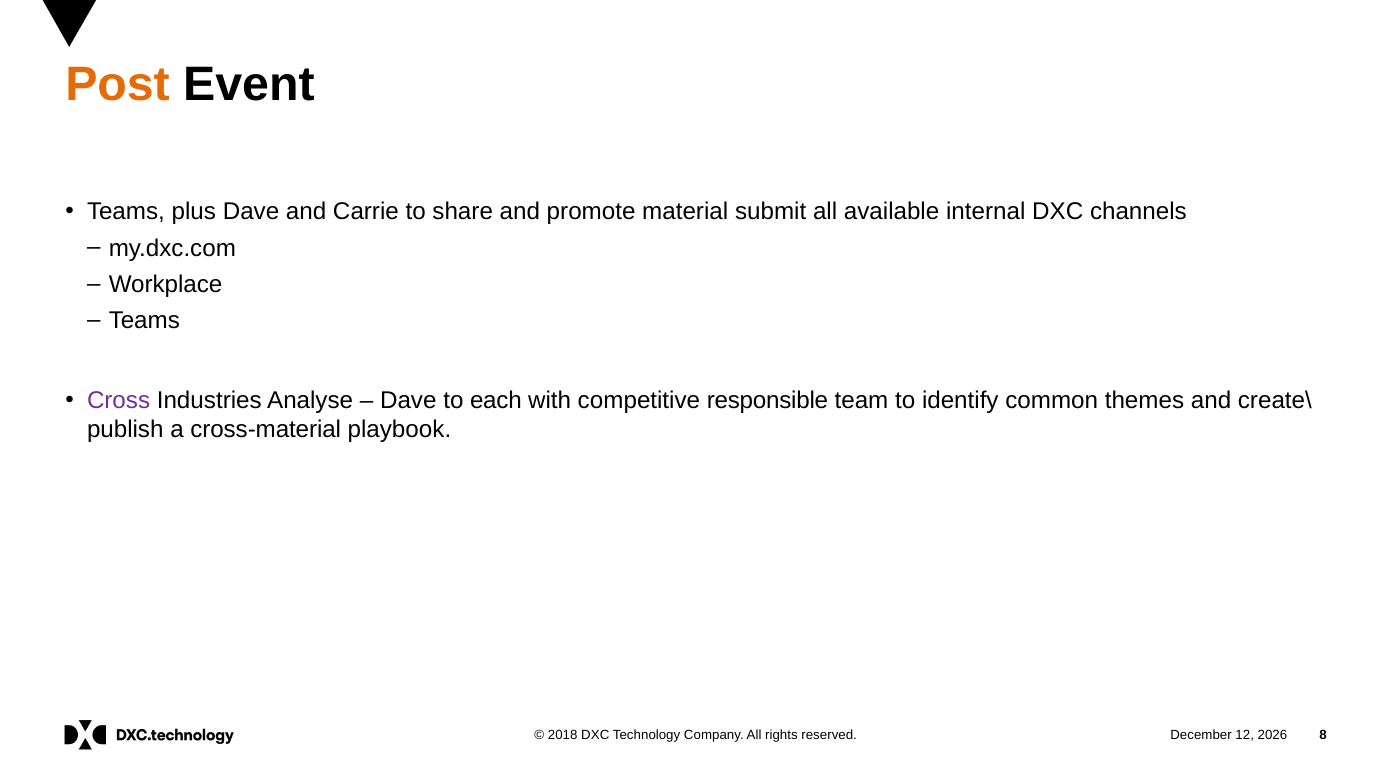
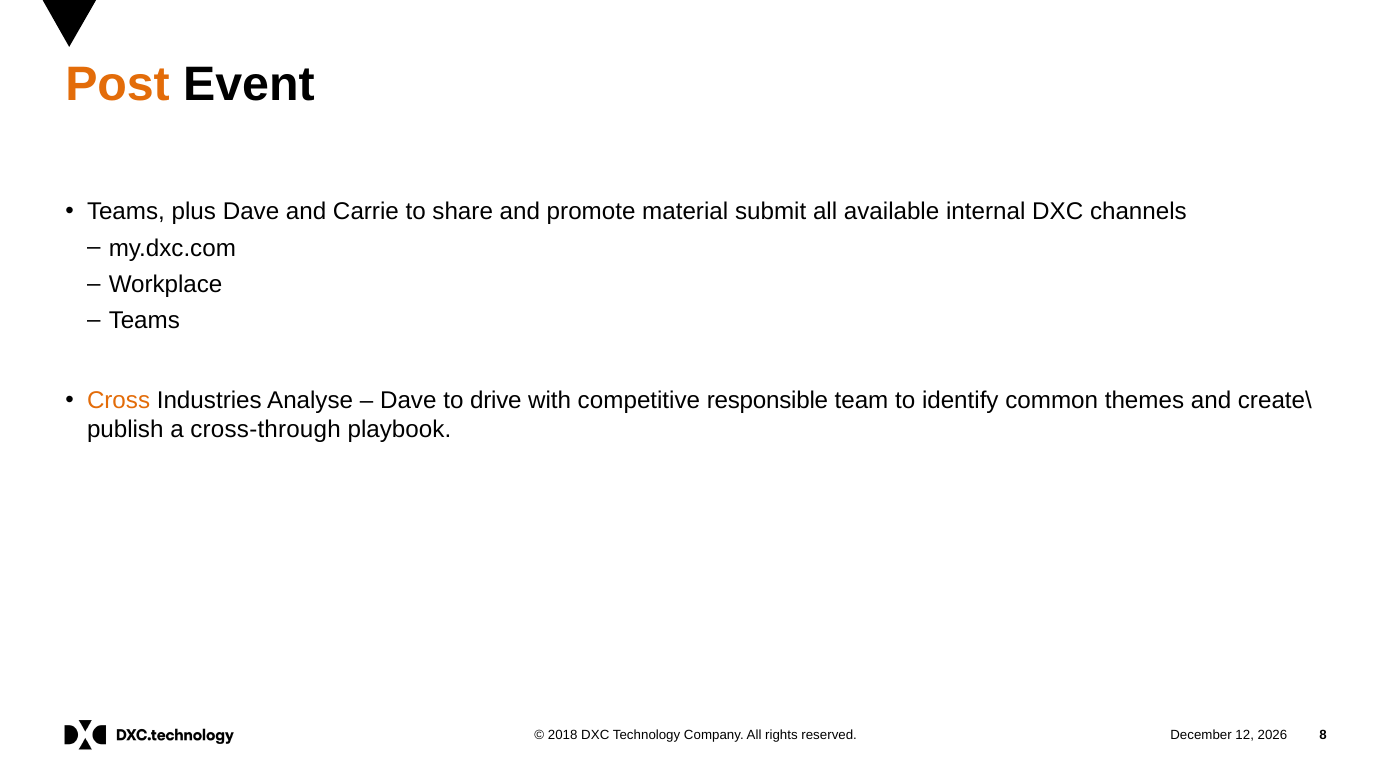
Cross colour: purple -> orange (119, 401)
each: each -> drive (496, 401)
cross-material: cross-material -> cross-through (266, 430)
